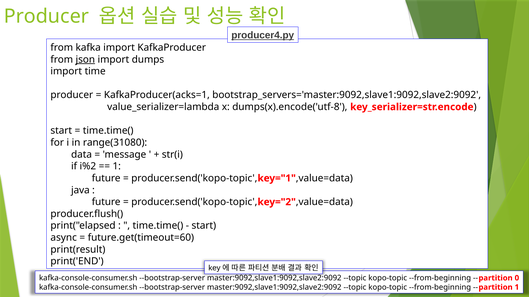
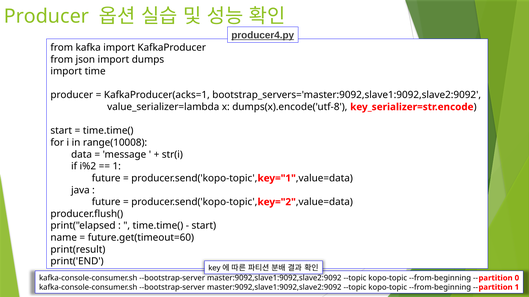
json underline: present -> none (85, 60)
range(31080: range(31080 -> range(10008 (115, 143)
async: async -> name (64, 238)
